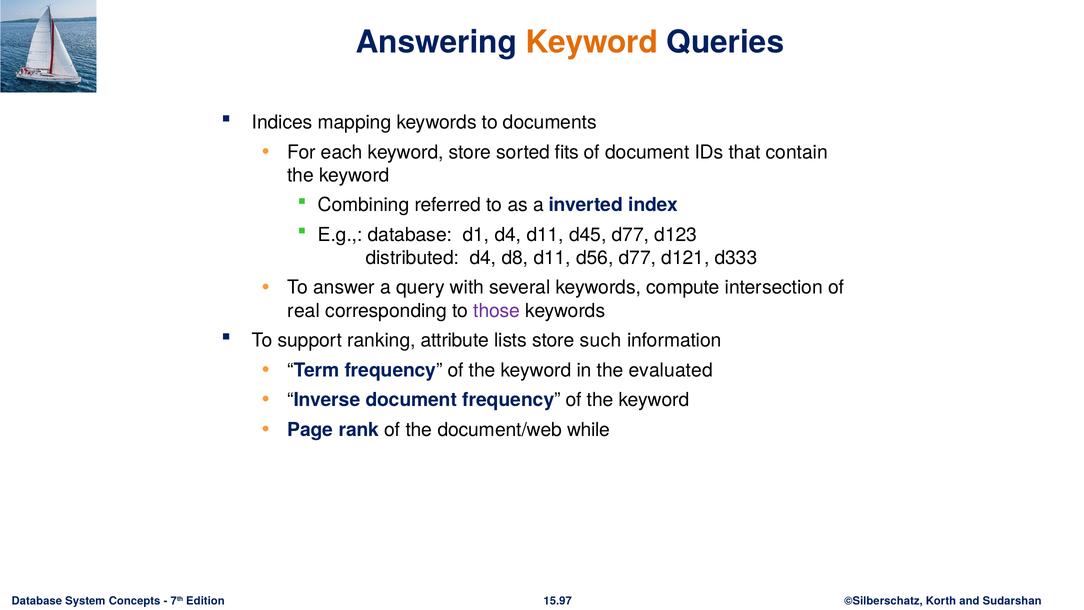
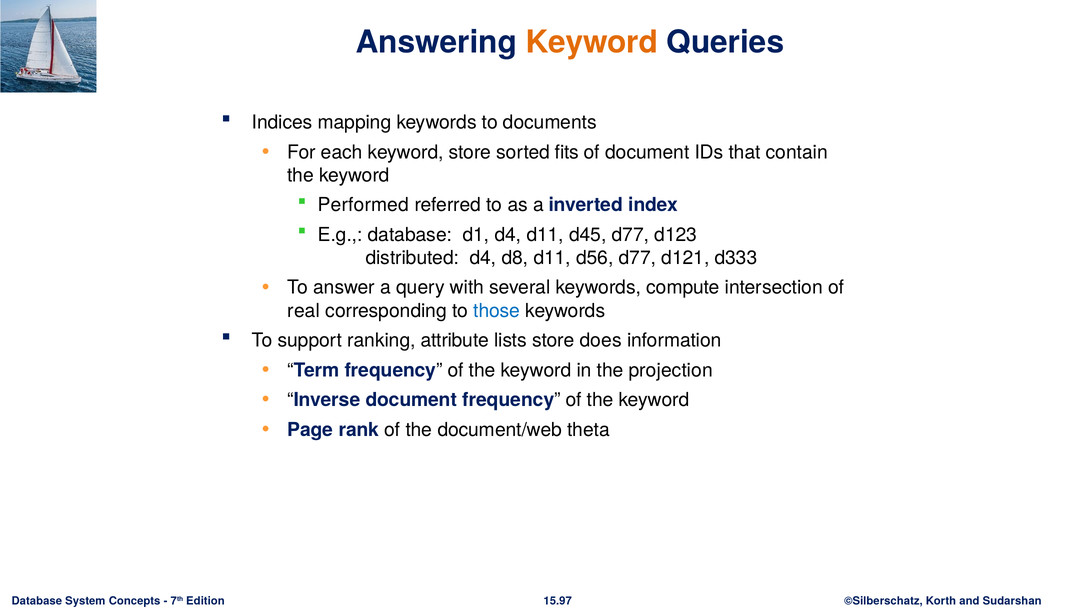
Combining: Combining -> Performed (363, 205)
those colour: purple -> blue (497, 311)
such: such -> does (601, 340)
evaluated: evaluated -> projection (671, 370)
while: while -> theta (589, 430)
